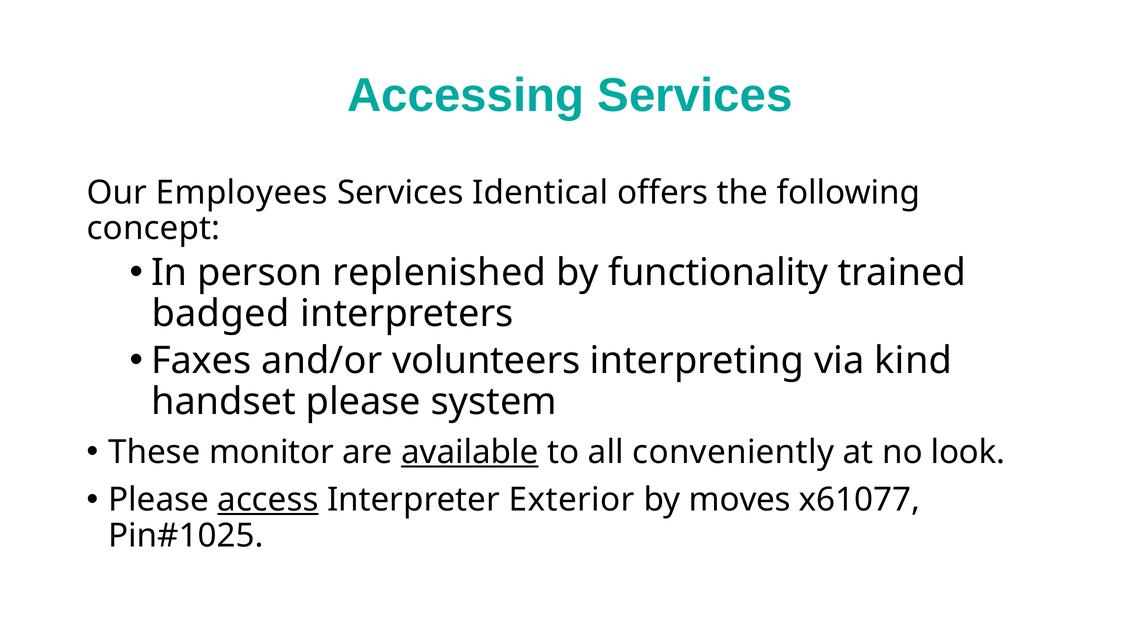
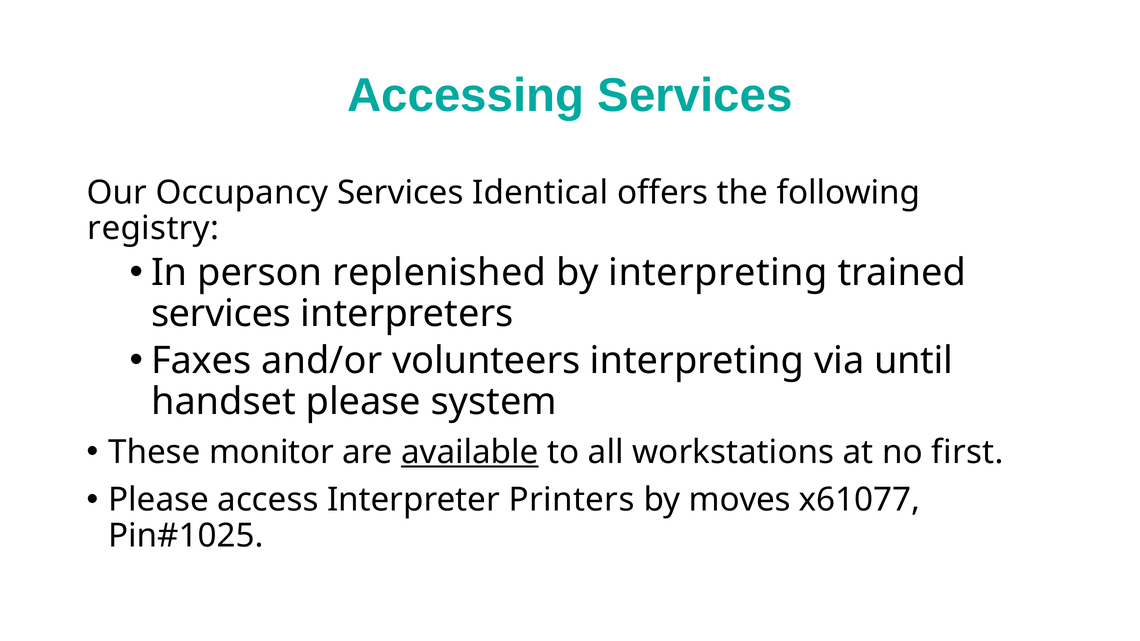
Employees: Employees -> Occupancy (242, 193)
concept: concept -> registry (153, 229)
by functionality: functionality -> interpreting (718, 273)
badged: badged -> services (221, 314)
kind: kind -> until (914, 361)
conveniently: conveniently -> workstations (733, 452)
look: look -> first (968, 452)
access underline: present -> none (268, 500)
Exterior: Exterior -> Printers (572, 500)
